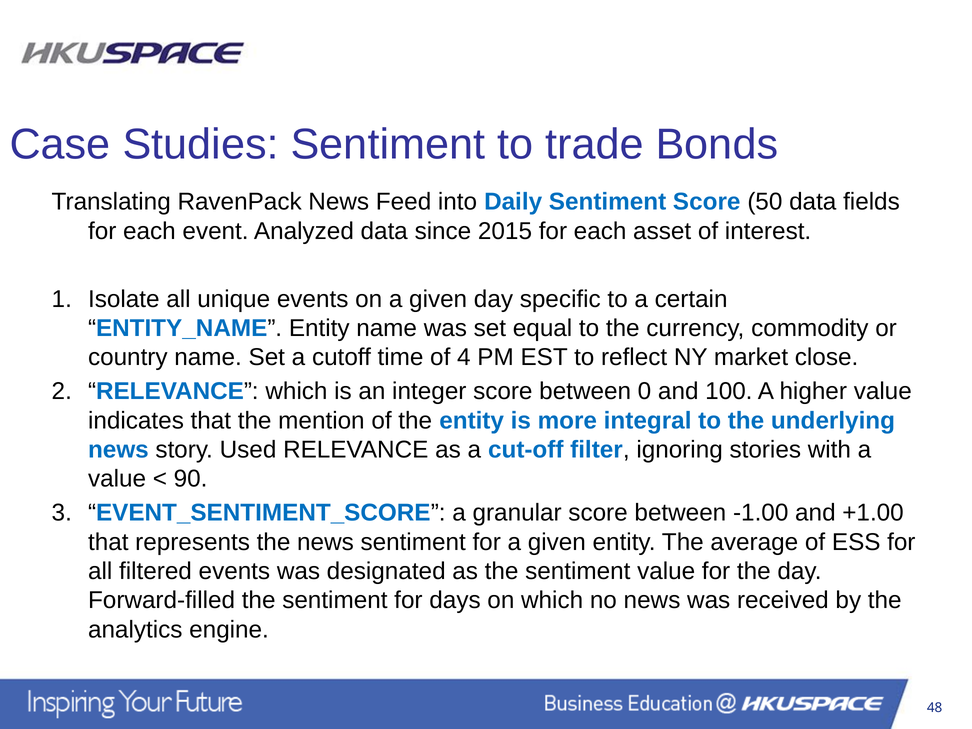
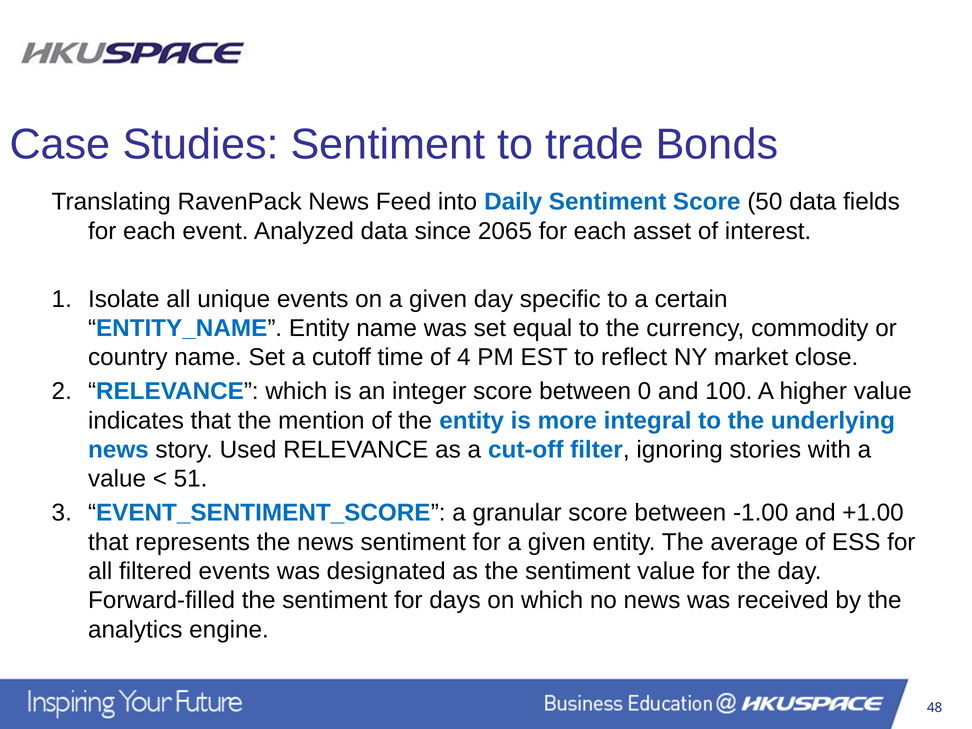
2015: 2015 -> 2065 (505, 231)
90: 90 -> 51 (191, 479)
